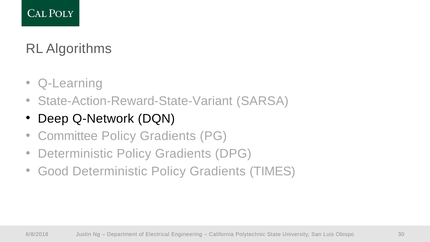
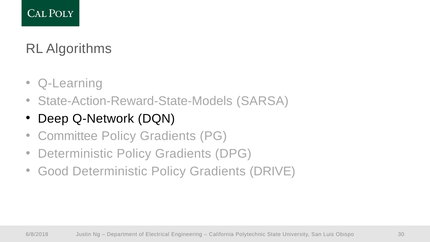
State-Action-Reward-State-Variant: State-Action-Reward-State-Variant -> State-Action-Reward-State-Models (135, 101)
TIMES: TIMES -> DRIVE (272, 171)
